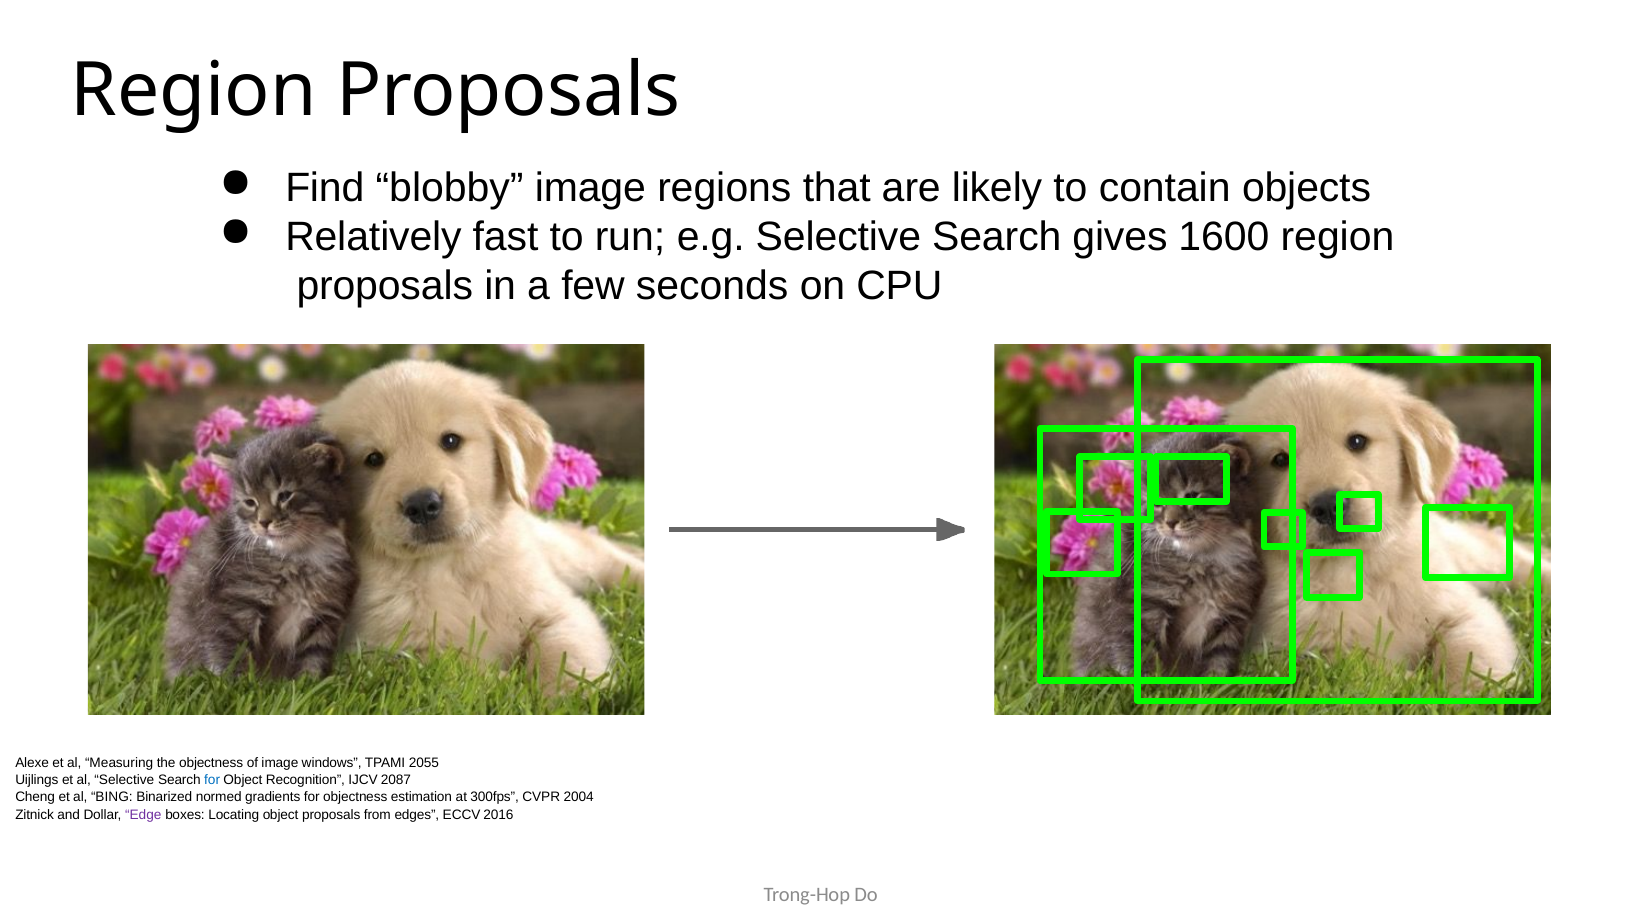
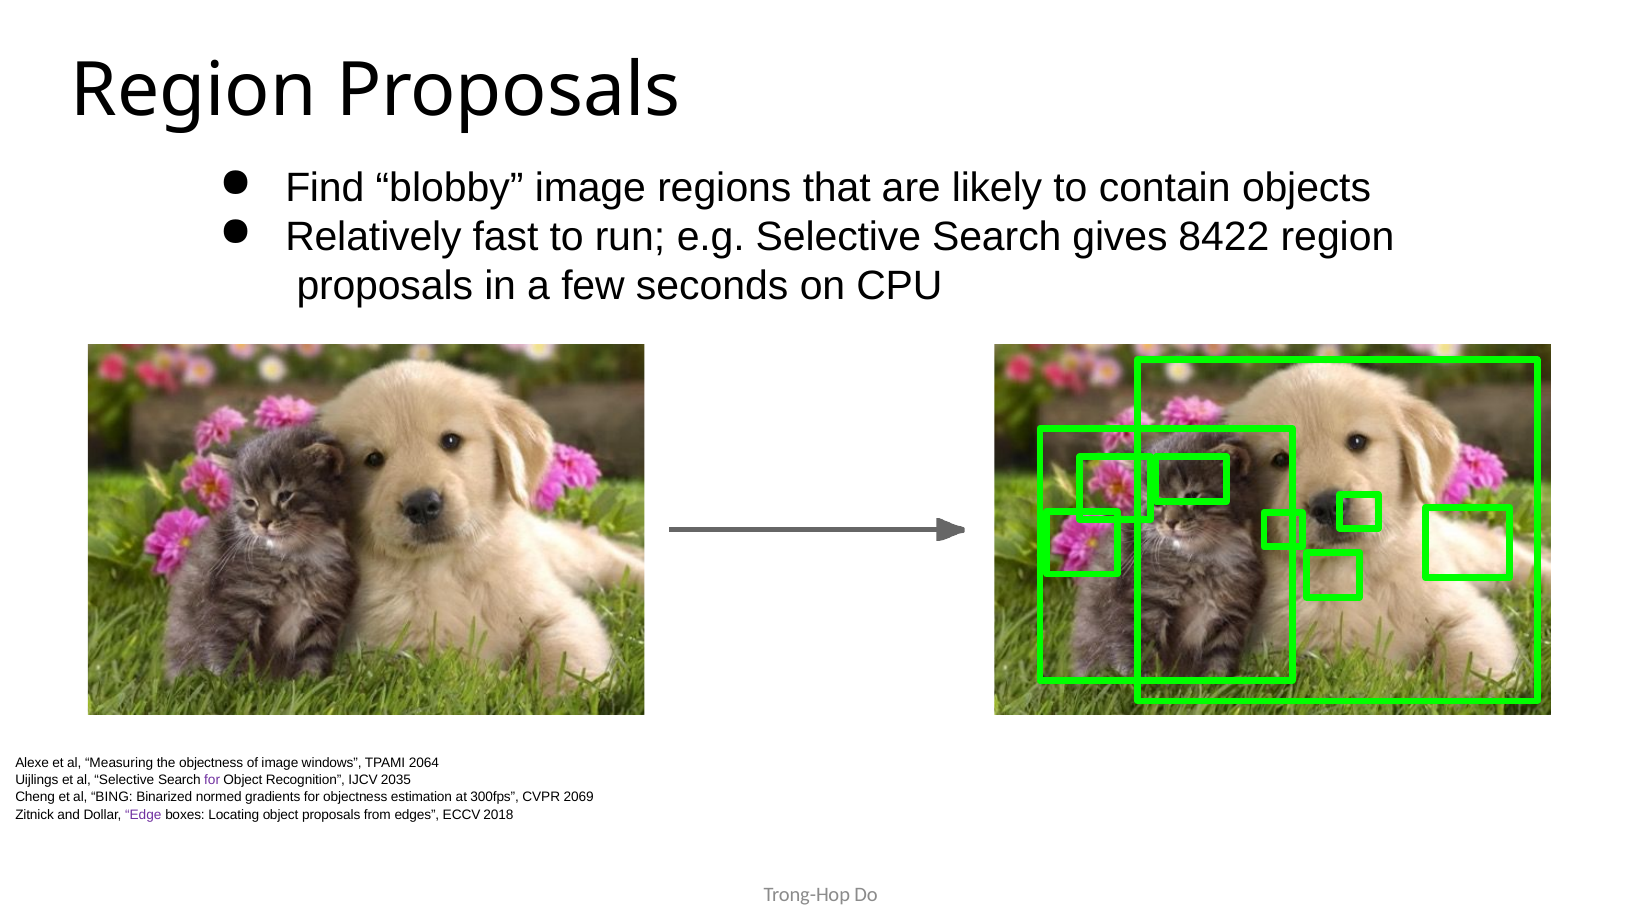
1600: 1600 -> 8422 (1224, 237)
2055: 2055 -> 2064 (424, 763)
for colour: blue -> purple (212, 780)
2087: 2087 -> 2035 (396, 780)
2004: 2004 -> 2069 (579, 797)
2016: 2016 -> 2018 (498, 814)
